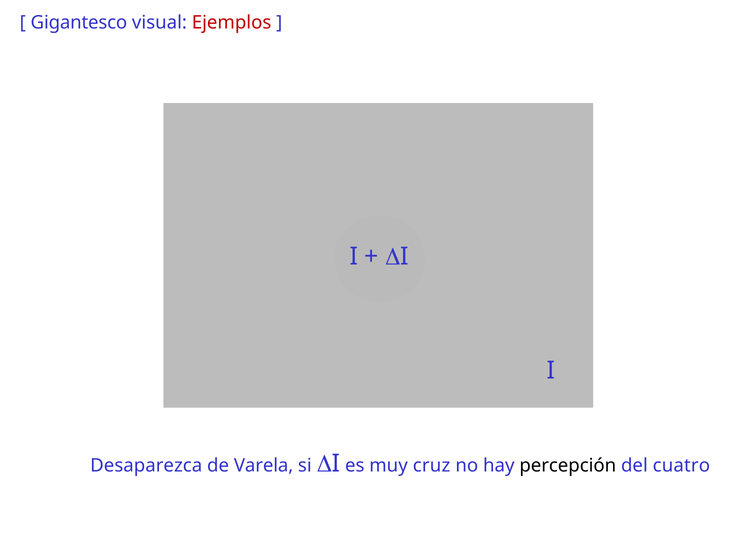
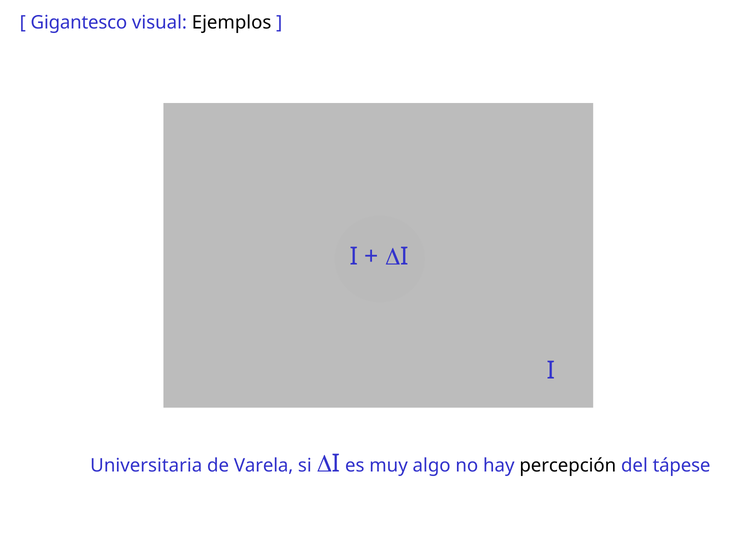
Ejemplos colour: red -> black (232, 22)
Desaparezca: Desaparezca -> Universitaria (146, 465)
cruz: cruz -> algo (432, 465)
cuatro: cuatro -> tápese (682, 465)
